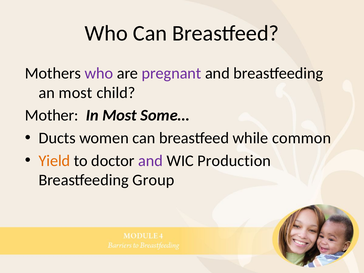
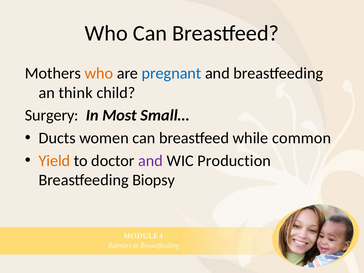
who colour: purple -> orange (99, 73)
pregnant colour: purple -> blue (172, 73)
an most: most -> think (76, 93)
Mother: Mother -> Surgery (52, 115)
Some…: Some… -> Small… (165, 115)
Group: Group -> Biopsy (154, 180)
